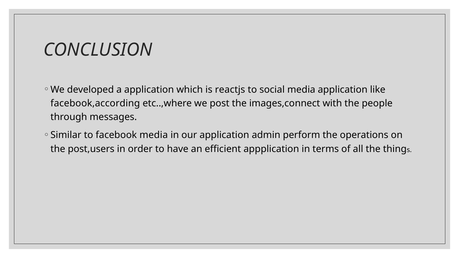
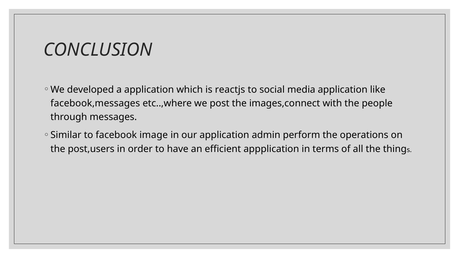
facebook,according: facebook,according -> facebook,messages (95, 103)
facebook media: media -> image (154, 135)
